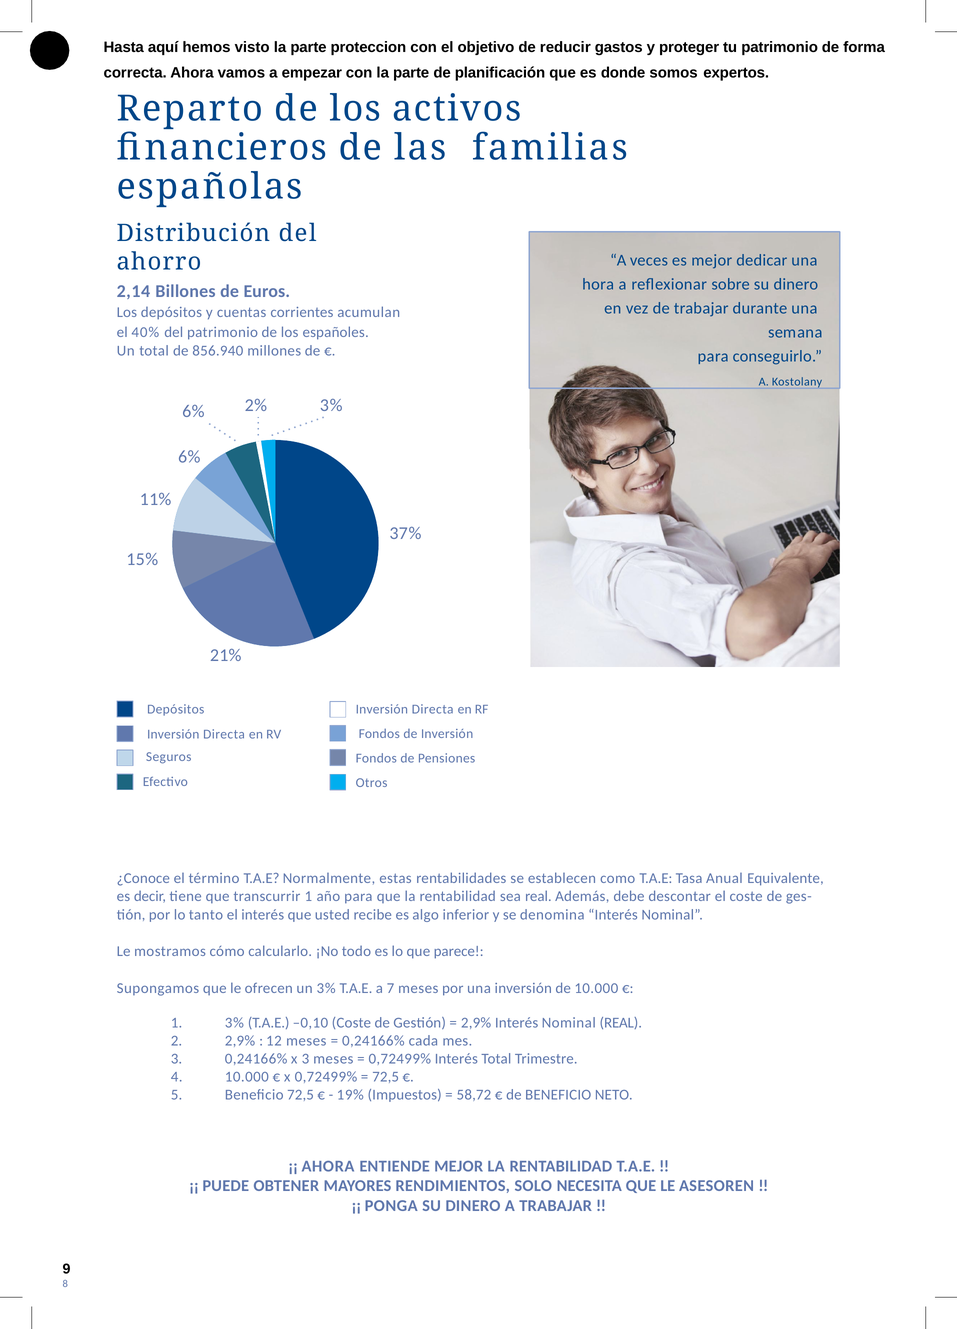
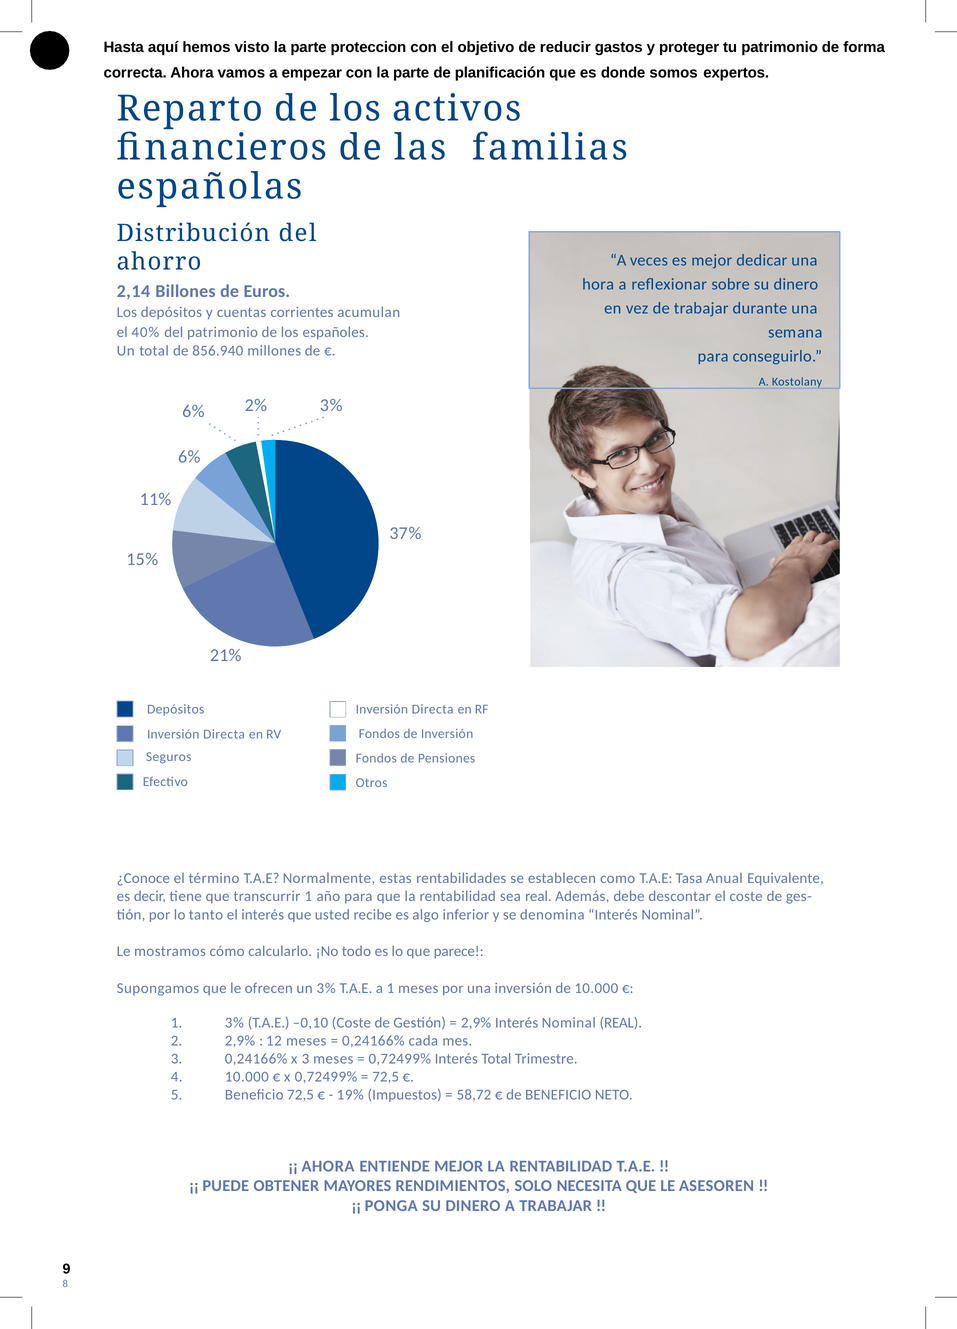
a 7: 7 -> 1 (390, 988)
